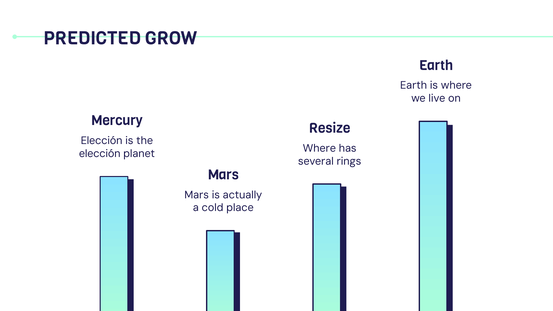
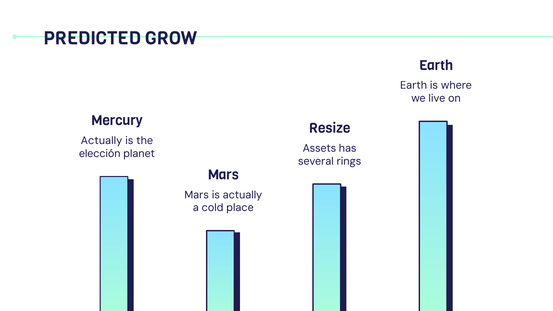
Elección: Elección -> Actually (102, 141)
Where: Where -> Assets (319, 148)
